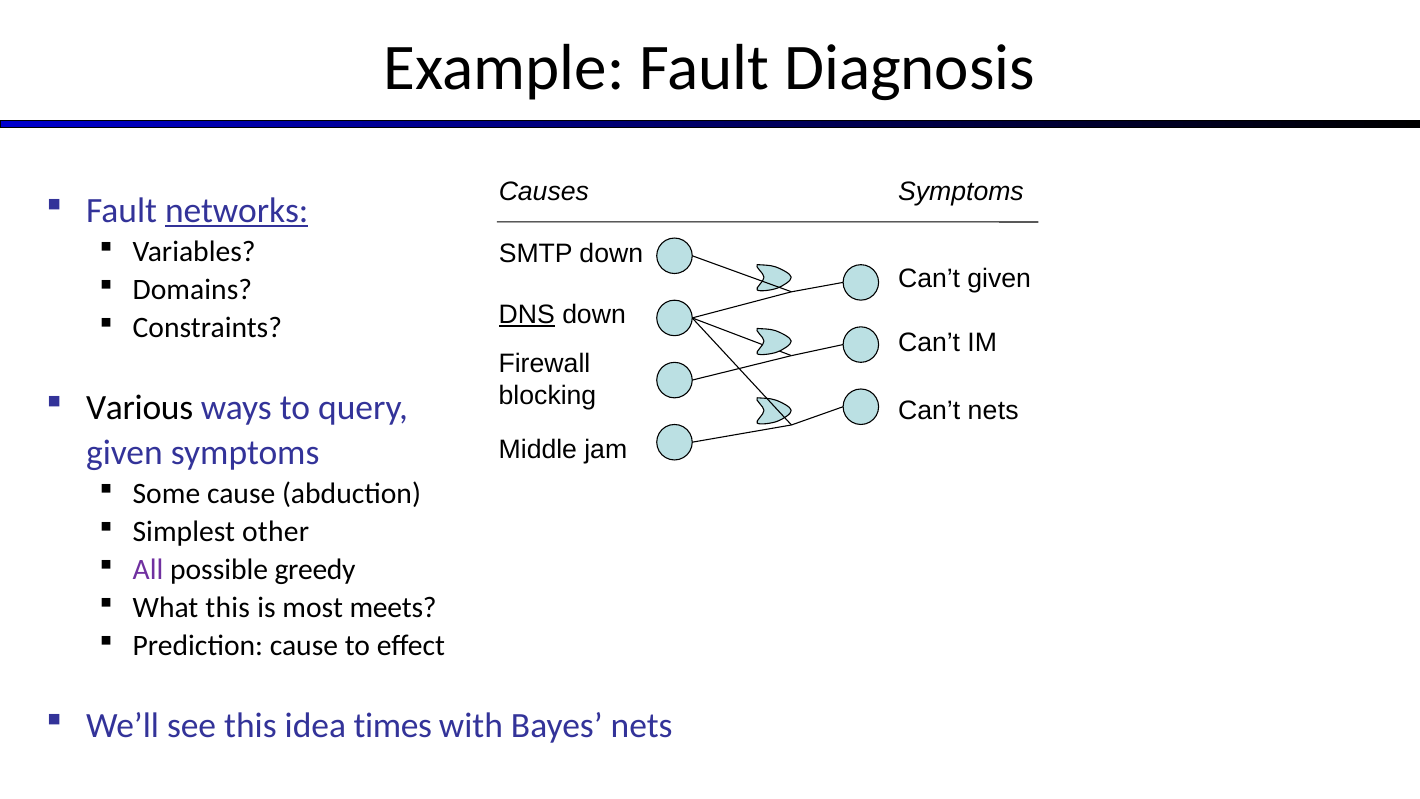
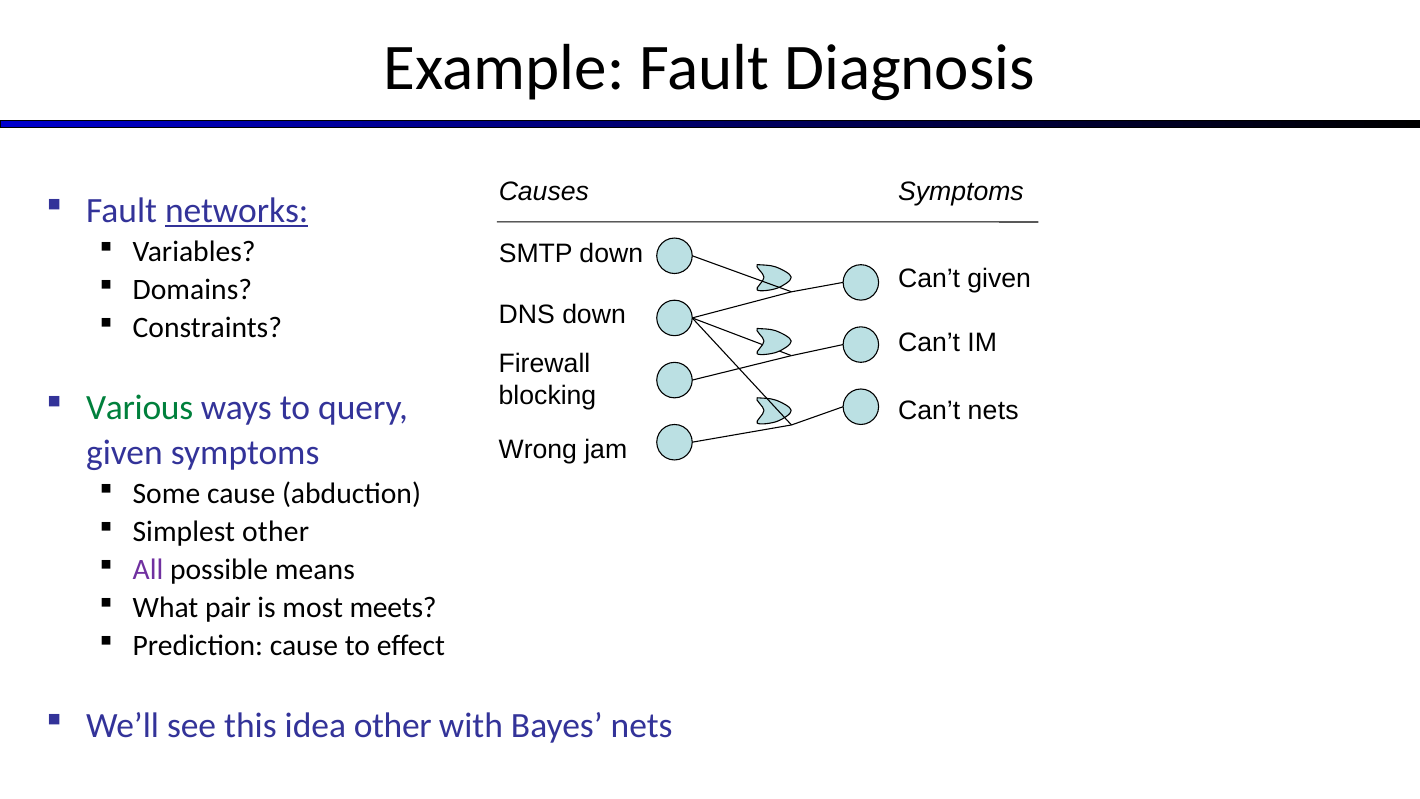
DNS underline: present -> none (527, 314)
Various colour: black -> green (140, 408)
Middle: Middle -> Wrong (538, 449)
greedy: greedy -> means (315, 570)
What this: this -> pair (228, 608)
idea times: times -> other (393, 726)
